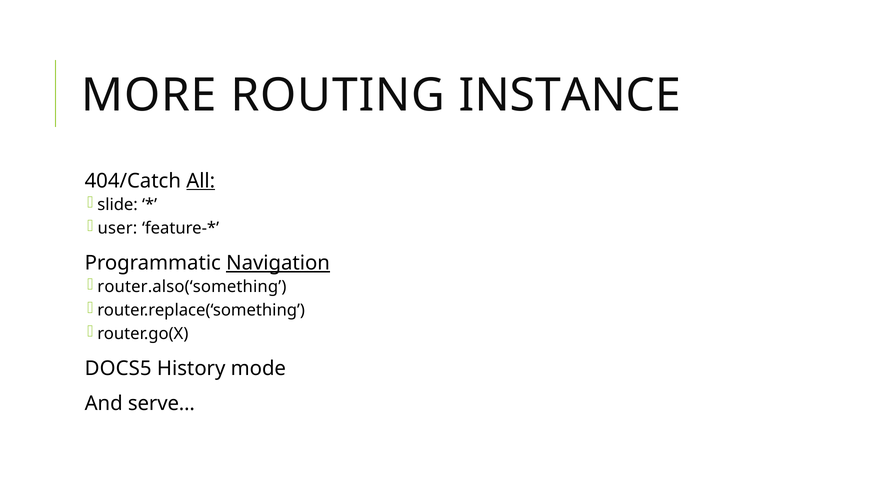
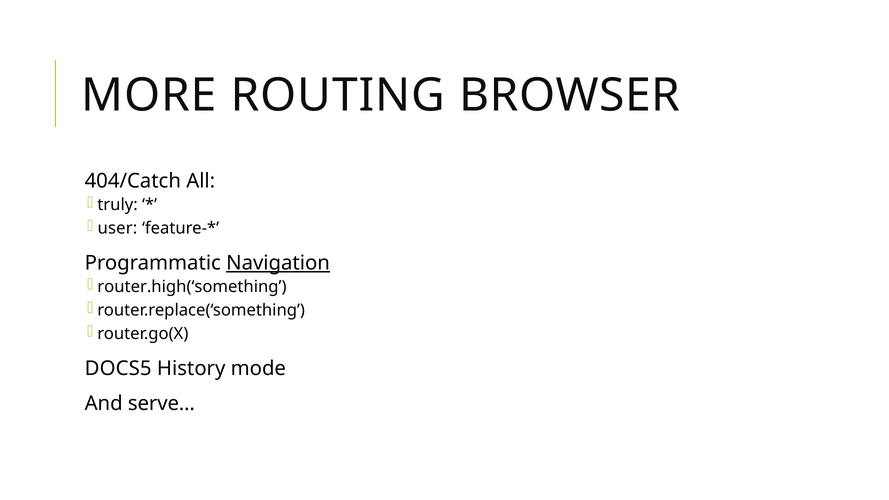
INSTANCE: INSTANCE -> BROWSER (570, 95)
All underline: present -> none (201, 181)
slide: slide -> truly (118, 205)
router.also(‘something: router.also(‘something -> router.high(‘something (192, 287)
